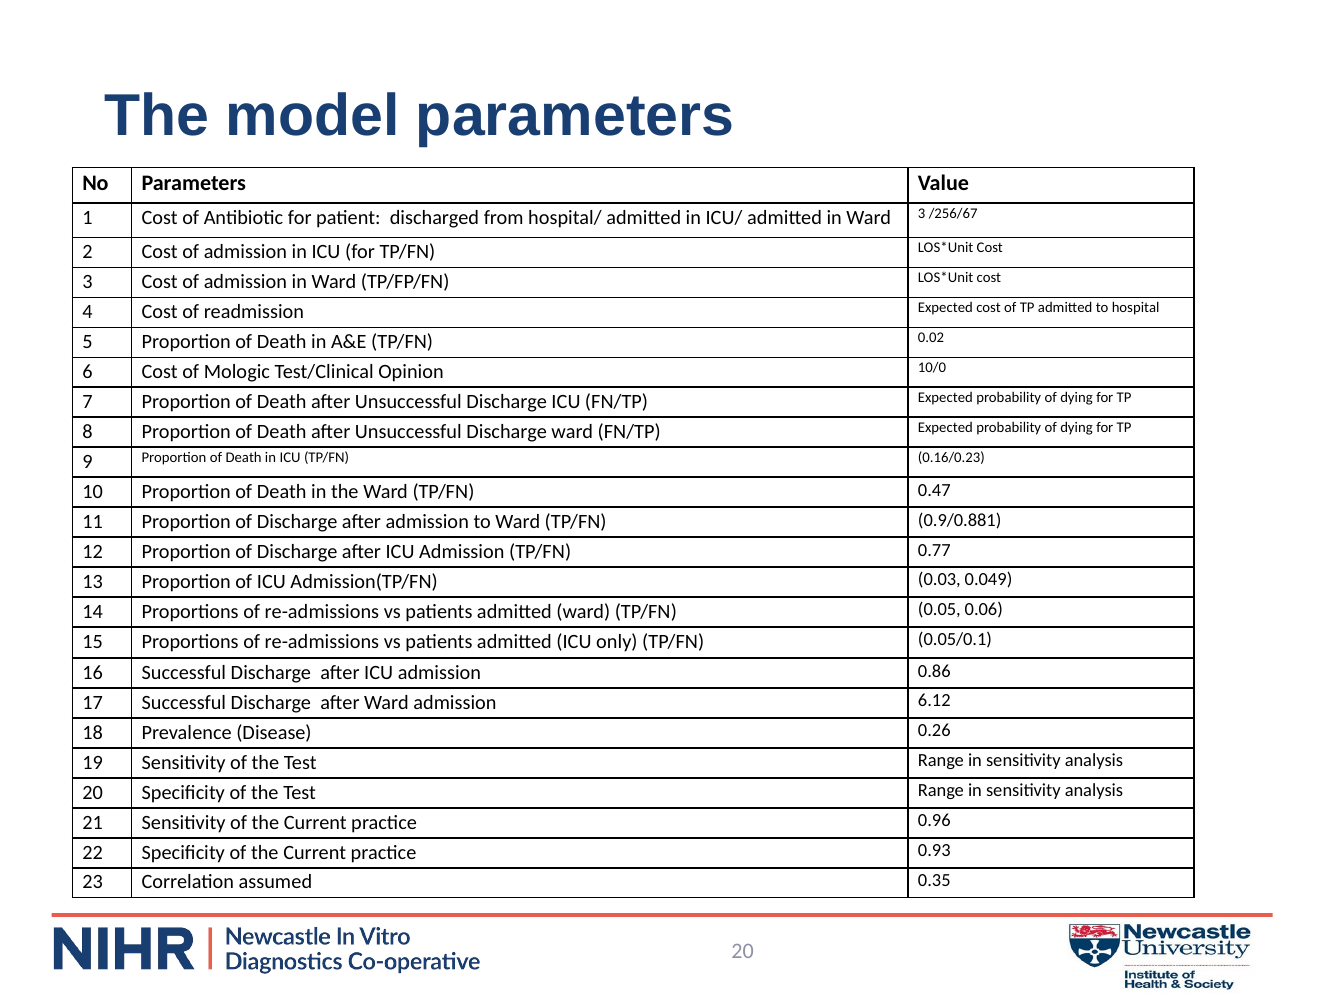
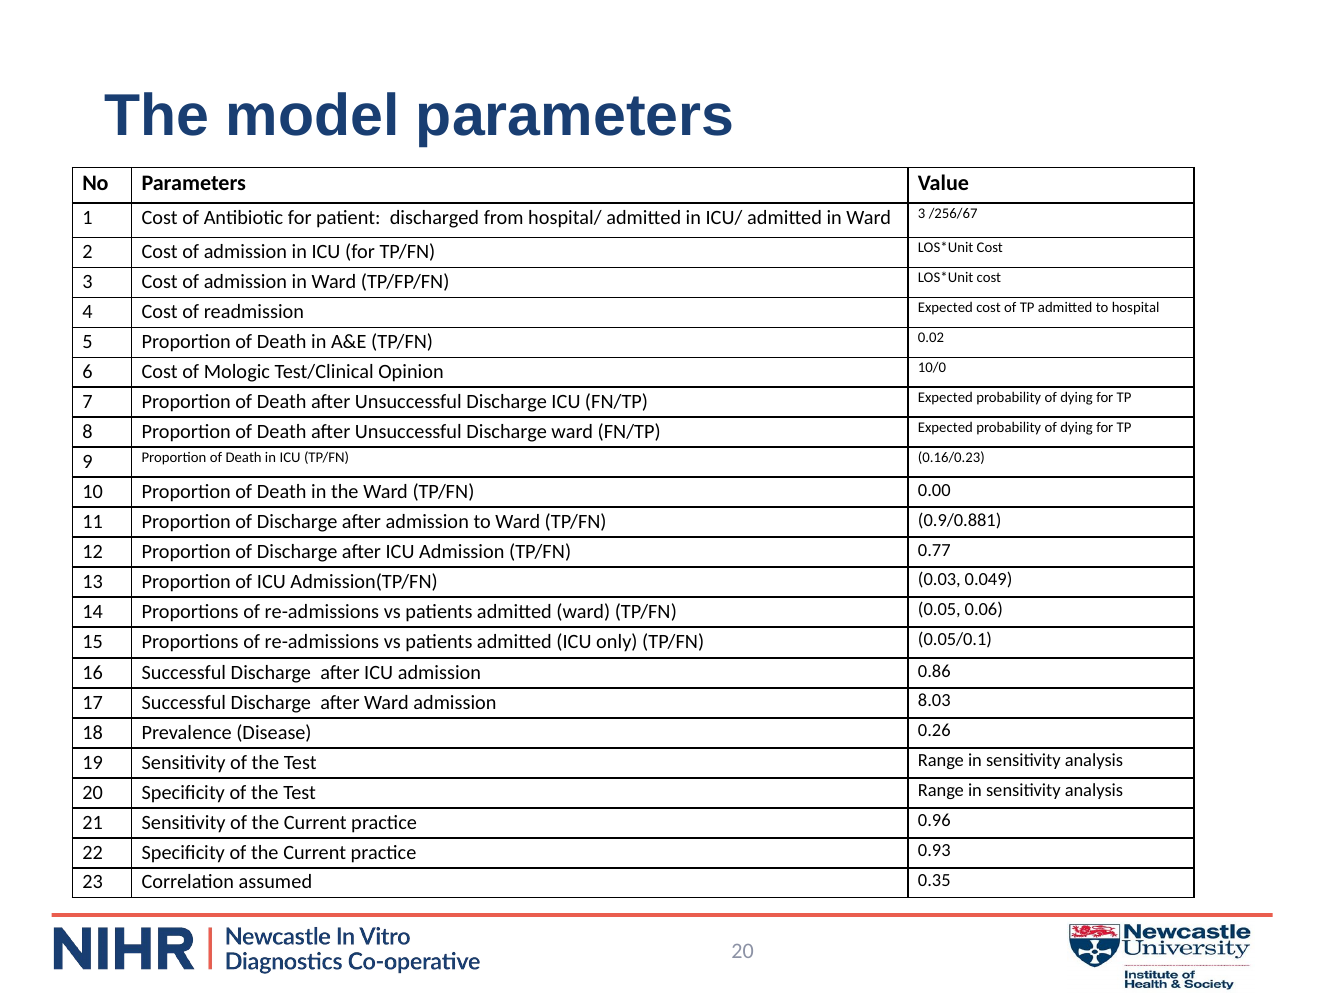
0.47: 0.47 -> 0.00 (934, 490)
6.12: 6.12 -> 8.03 (934, 701)
